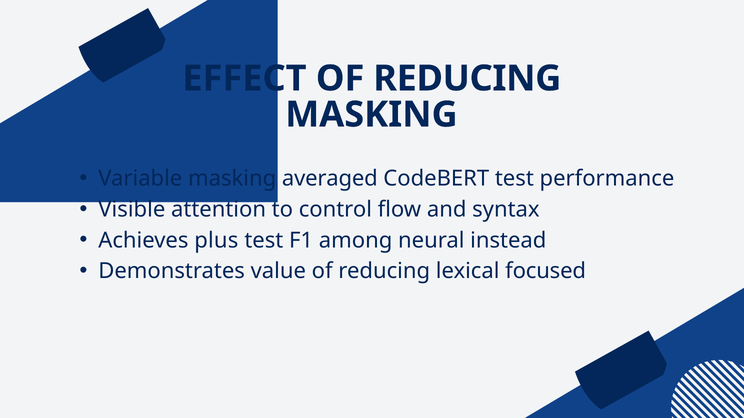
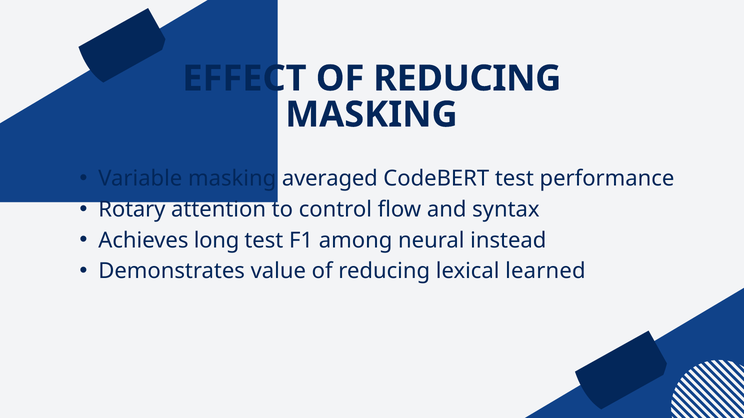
Visible: Visible -> Rotary (132, 210)
plus: plus -> long (217, 241)
focused: focused -> learned (545, 271)
